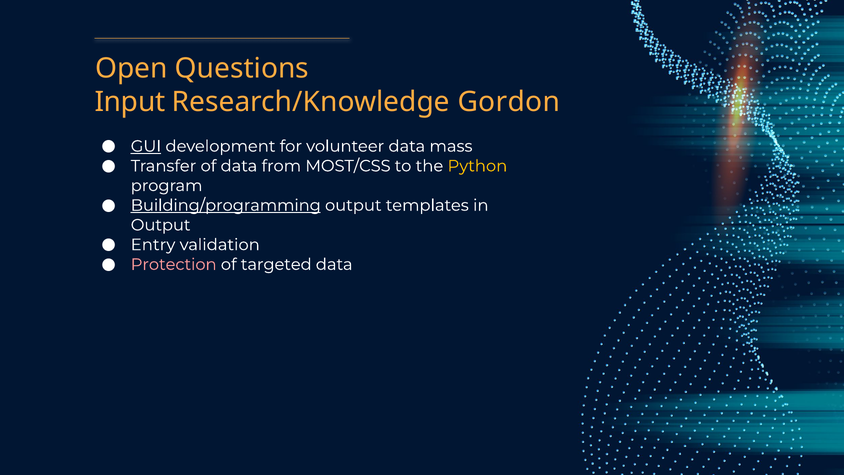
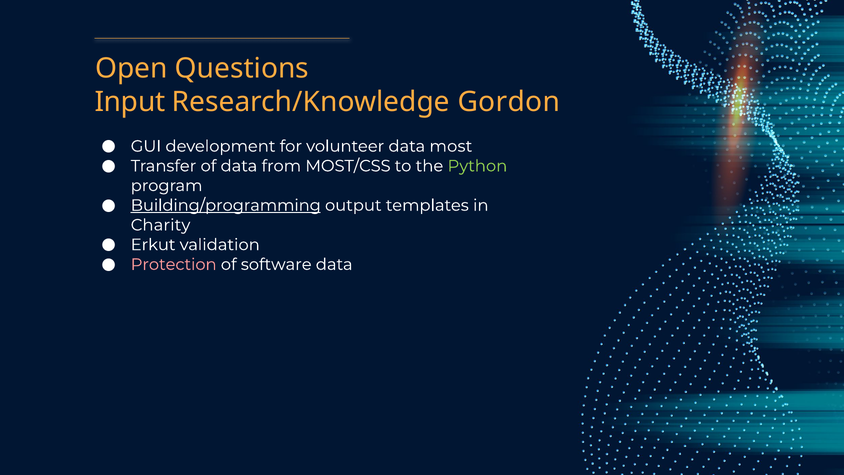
GUI underline: present -> none (146, 146)
mass: mass -> most (451, 146)
Python colour: yellow -> light green (477, 166)
Output: Output -> Charity (161, 225)
Entry: Entry -> Erkut (153, 245)
targeted: targeted -> software (276, 264)
